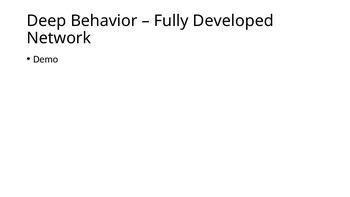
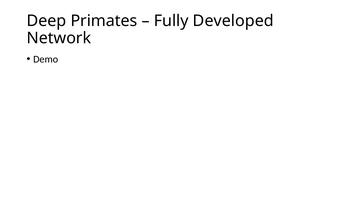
Behavior: Behavior -> Primates (104, 21)
